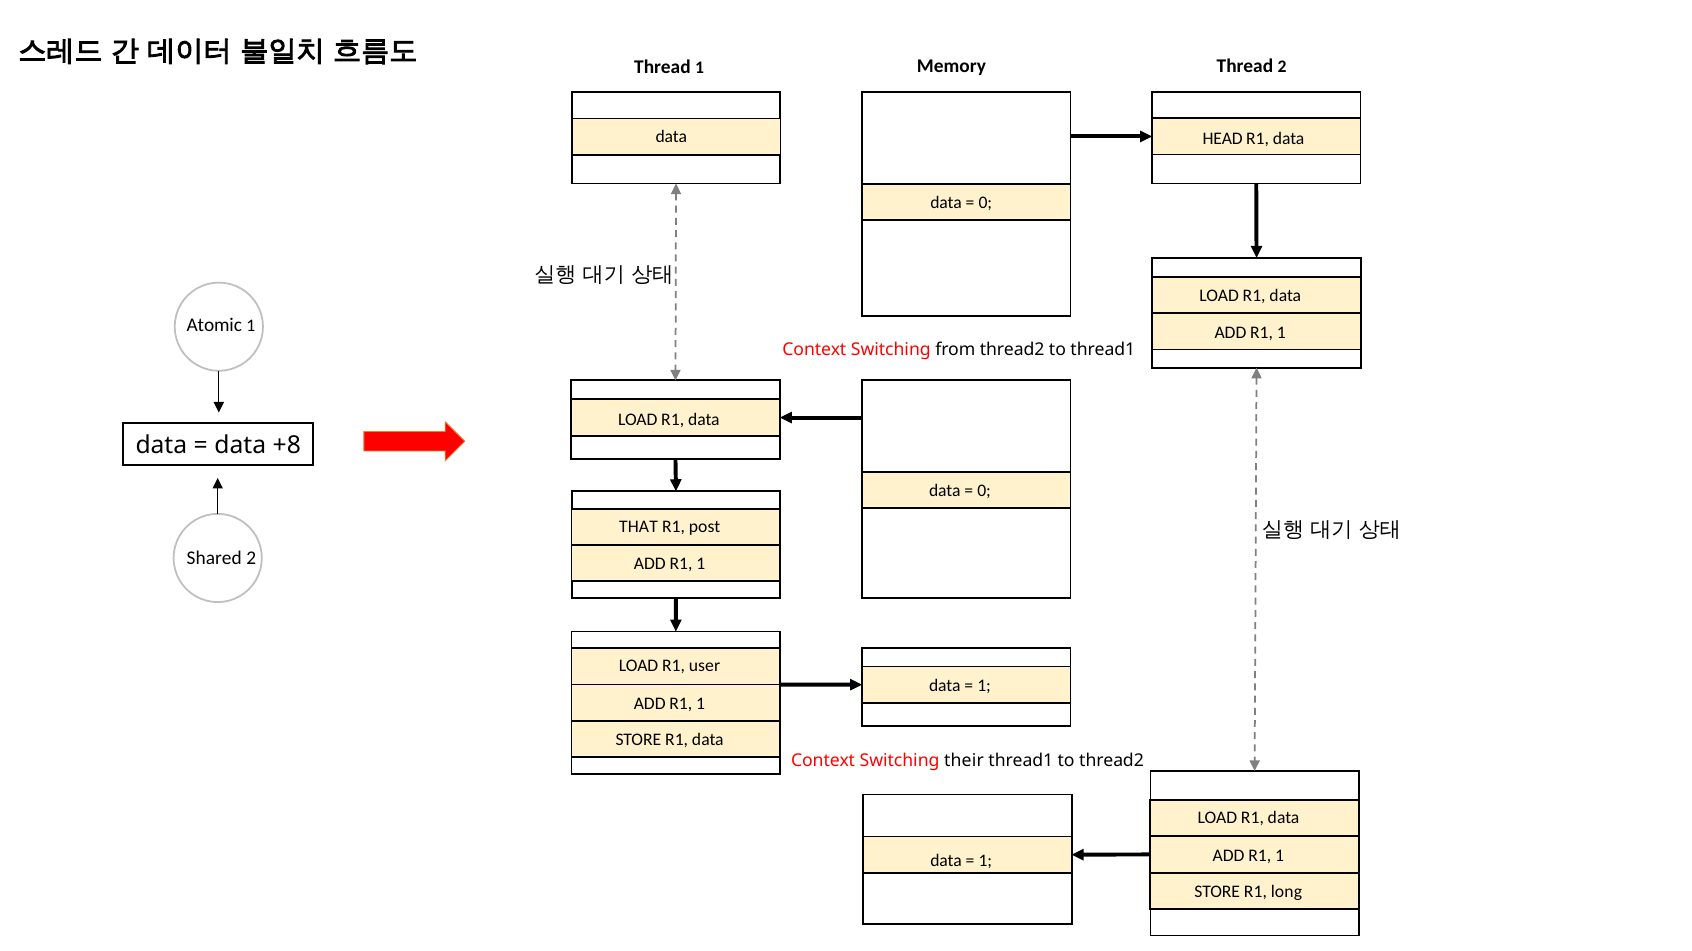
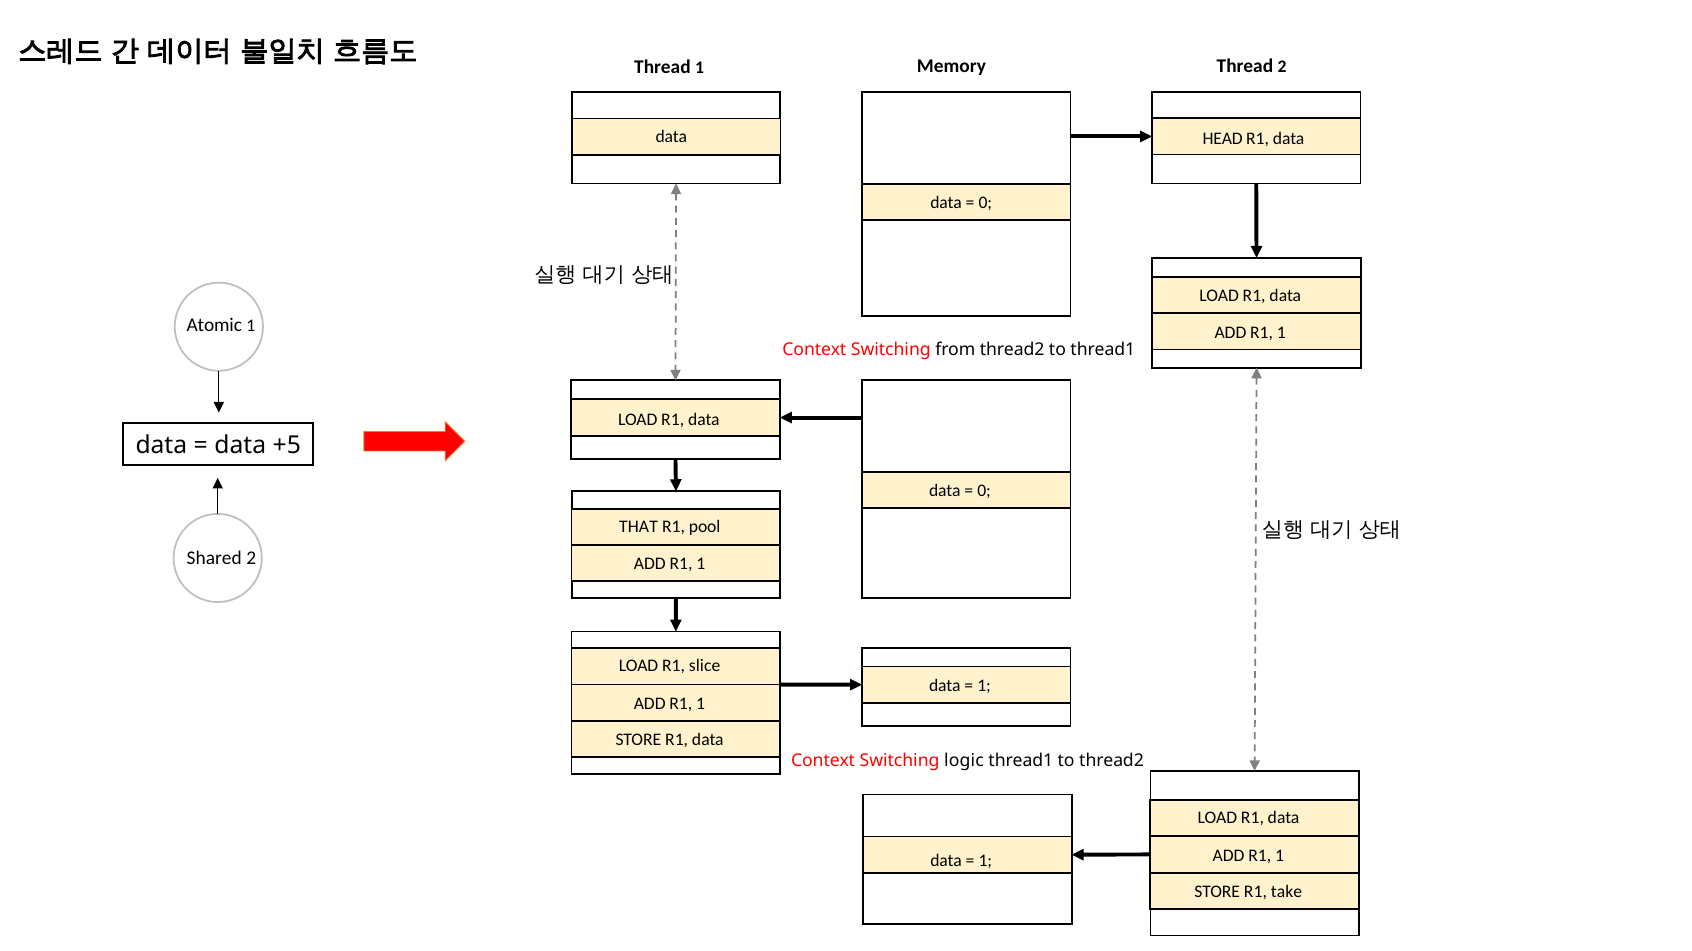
+8: +8 -> +5 (287, 446)
post: post -> pool (705, 527)
user: user -> slice (705, 666)
their: their -> logic (964, 761)
long: long -> take (1286, 892)
